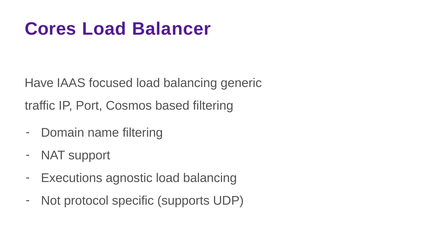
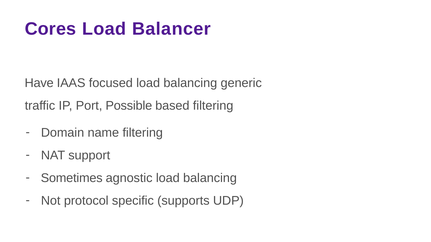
Cosmos: Cosmos -> Possible (129, 106)
Executions: Executions -> Sometimes (72, 178)
